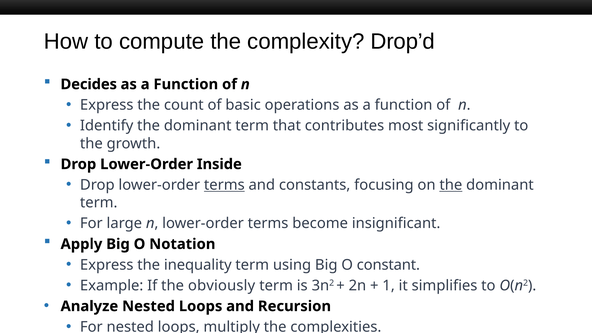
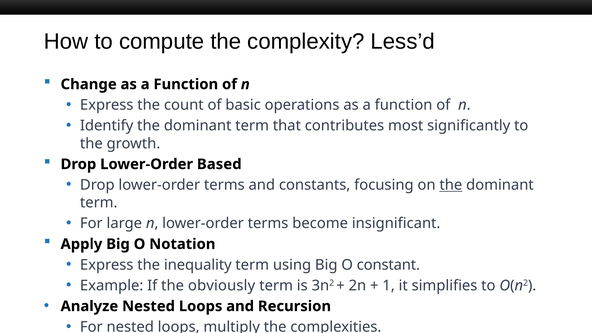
Drop’d: Drop’d -> Less’d (403, 41)
Decides: Decides -> Change (89, 84)
Inside: Inside -> Based (219, 164)
terms underline: present -> none (224, 185)
